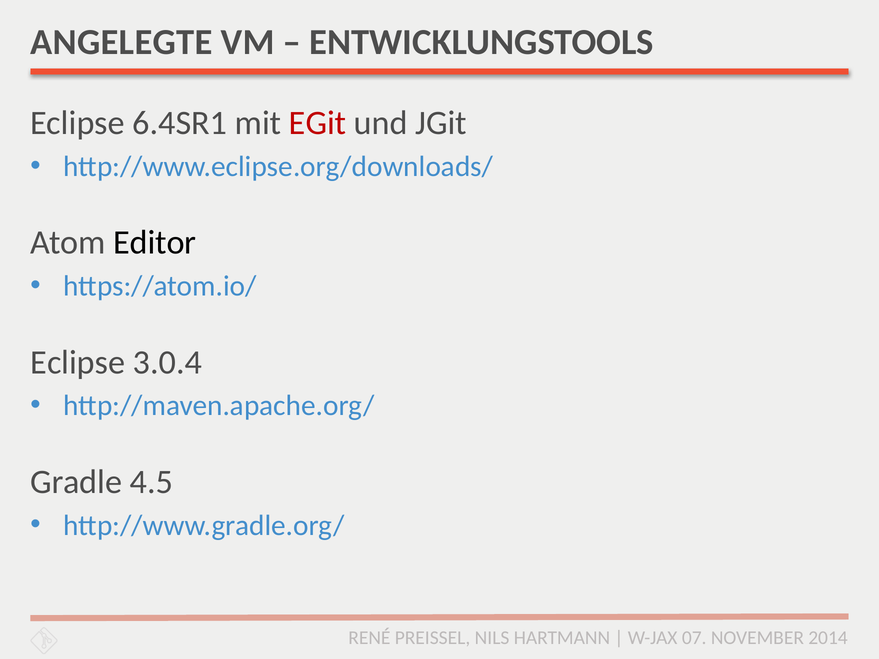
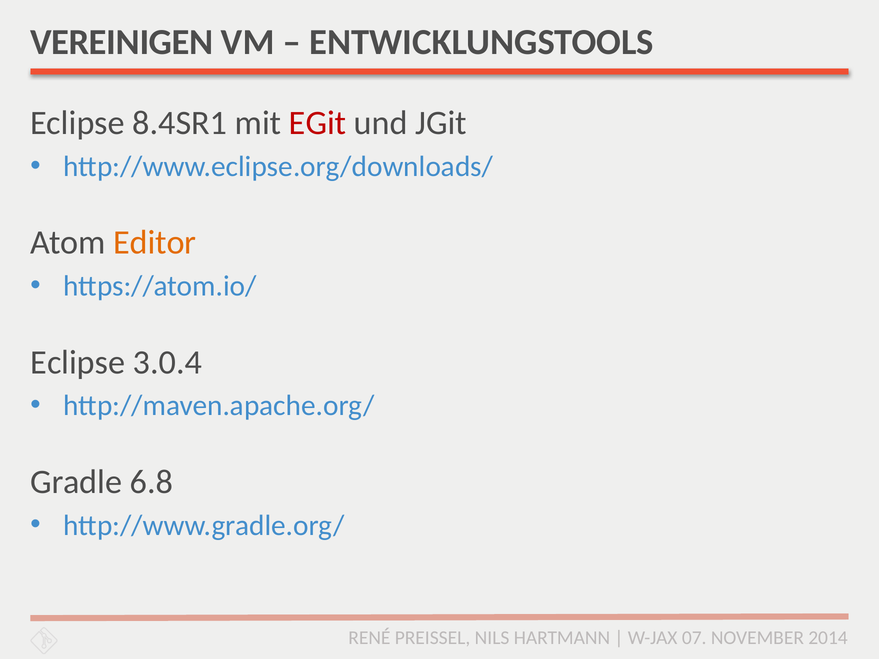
ANGELEGTE: ANGELEGTE -> VEREINIGEN (122, 42)
6.4SR1: 6.4SR1 -> 8.4SR1 (180, 123)
Editor colour: black -> orange (155, 243)
4.5: 4.5 -> 6.8 (151, 482)
